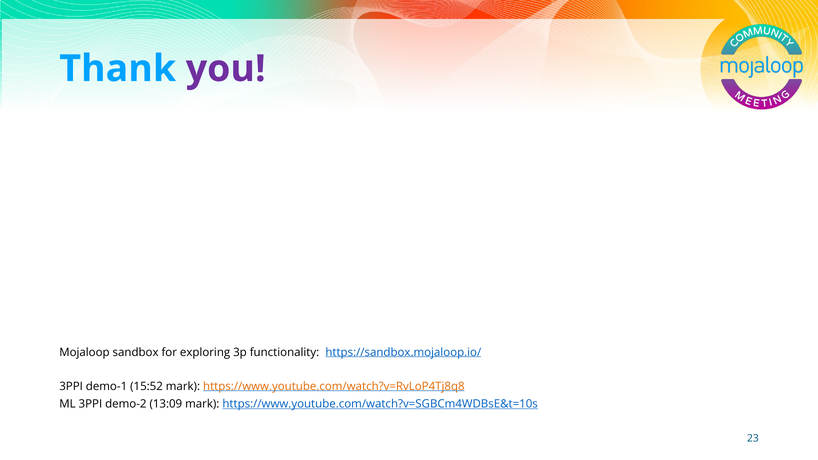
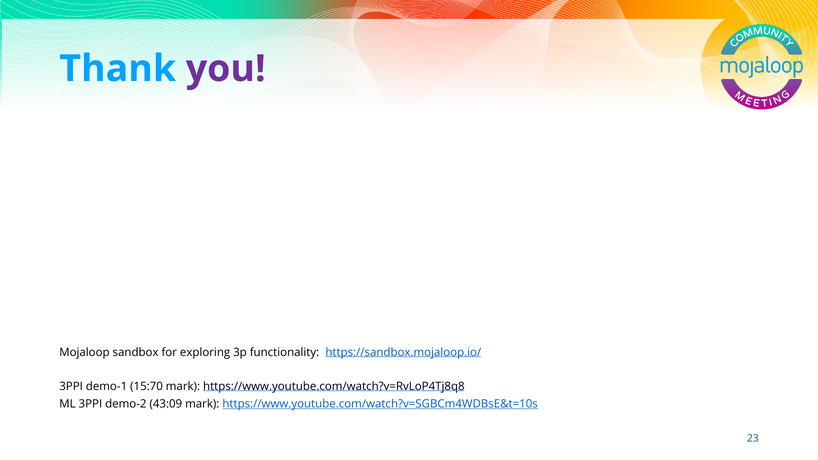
15:52: 15:52 -> 15:70 (147, 386)
https://www.youtube.com/watch?v=RvLoP4Tj8q8 colour: orange -> black (334, 386)
13:09: 13:09 -> 43:09 (166, 404)
